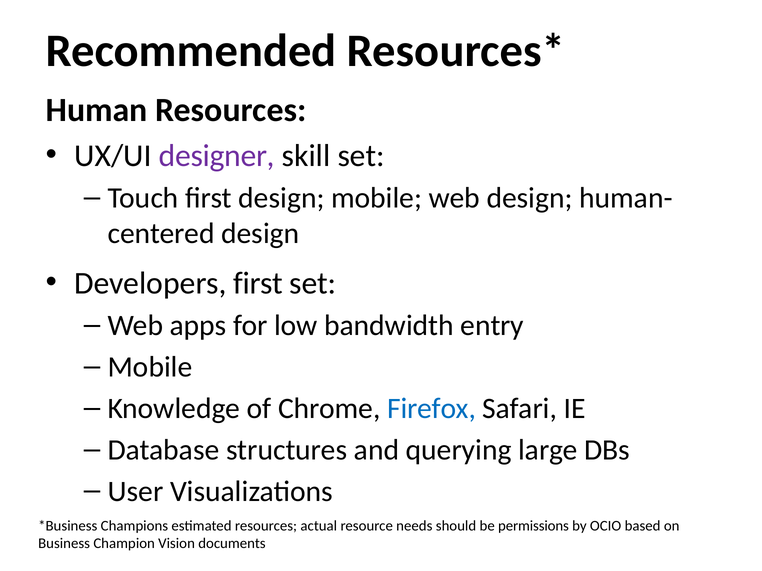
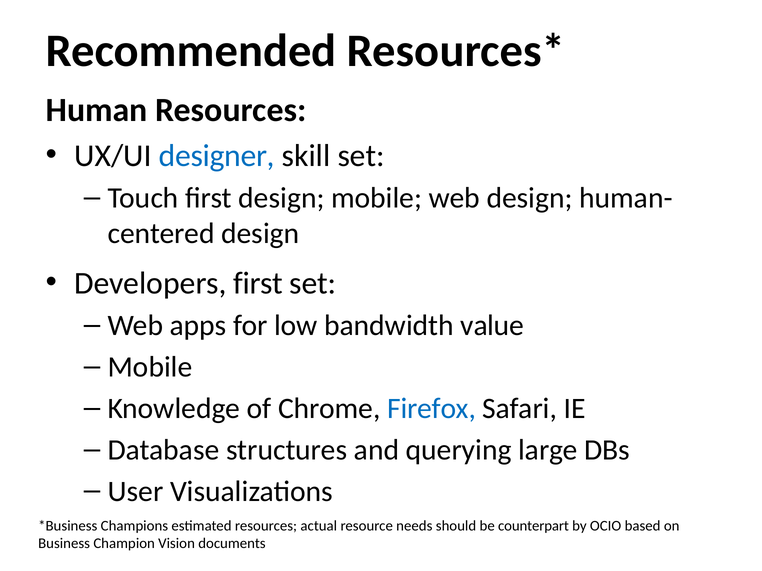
designer colour: purple -> blue (217, 156)
entry: entry -> value (492, 326)
permissions: permissions -> counterpart (534, 526)
